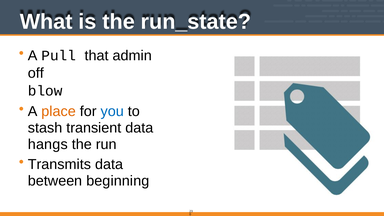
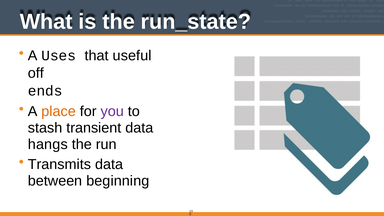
Pull: Pull -> Uses (59, 56)
admin: admin -> useful (132, 56)
blow: blow -> ends (45, 91)
you colour: blue -> purple (112, 111)
